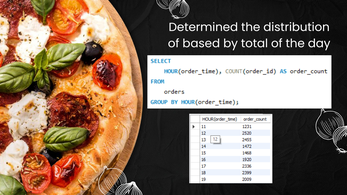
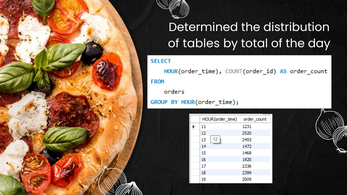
based: based -> tables (201, 44)
